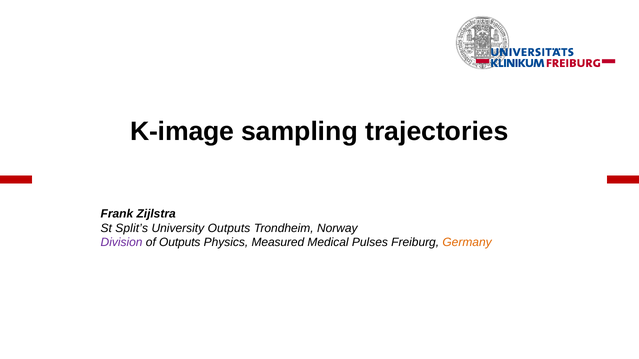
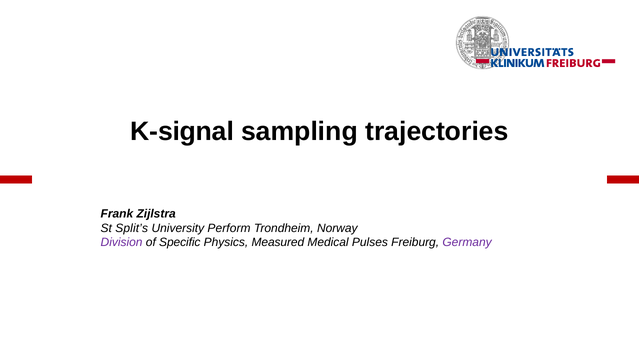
K-image: K-image -> K-signal (182, 132)
University Outputs: Outputs -> Perform (229, 228)
of Outputs: Outputs -> Specific (180, 243)
Germany colour: orange -> purple (467, 243)
